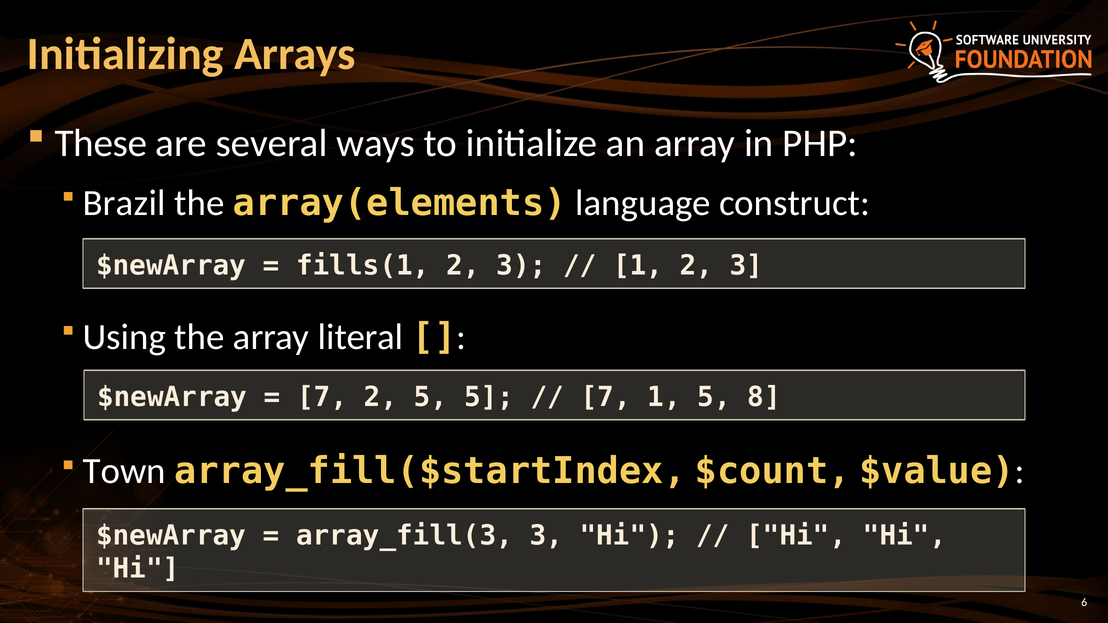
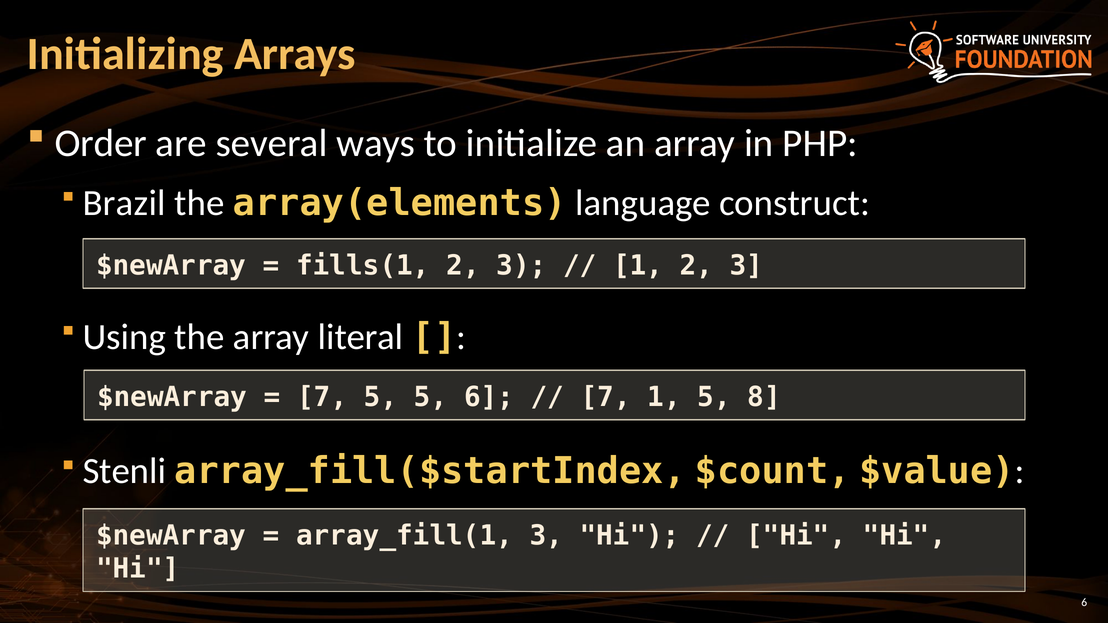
These: These -> Order (101, 144)
7 2: 2 -> 5 (381, 397)
5 5: 5 -> 6 (489, 397)
Town: Town -> Stenli (124, 472)
array_fill(3: array_fill(3 -> array_fill(1 (405, 536)
